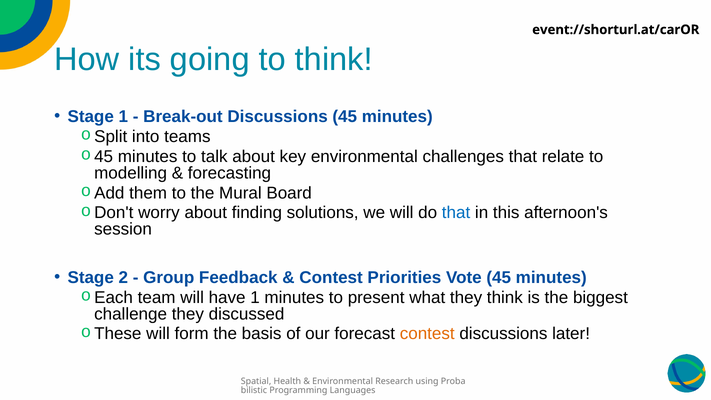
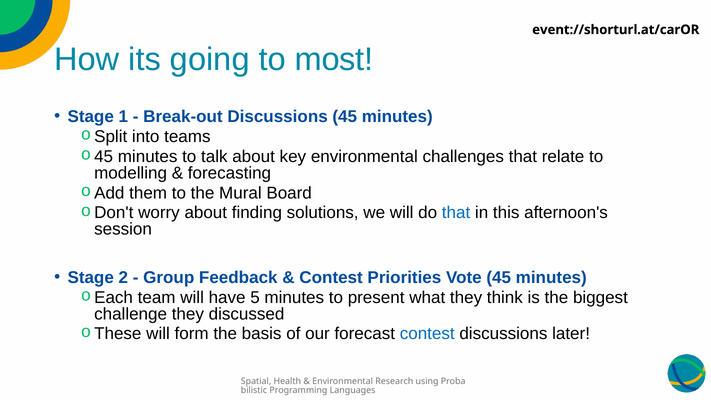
to think: think -> most (334, 60)
have 1: 1 -> 5 (255, 297)
contest colour: orange -> blue (427, 334)
